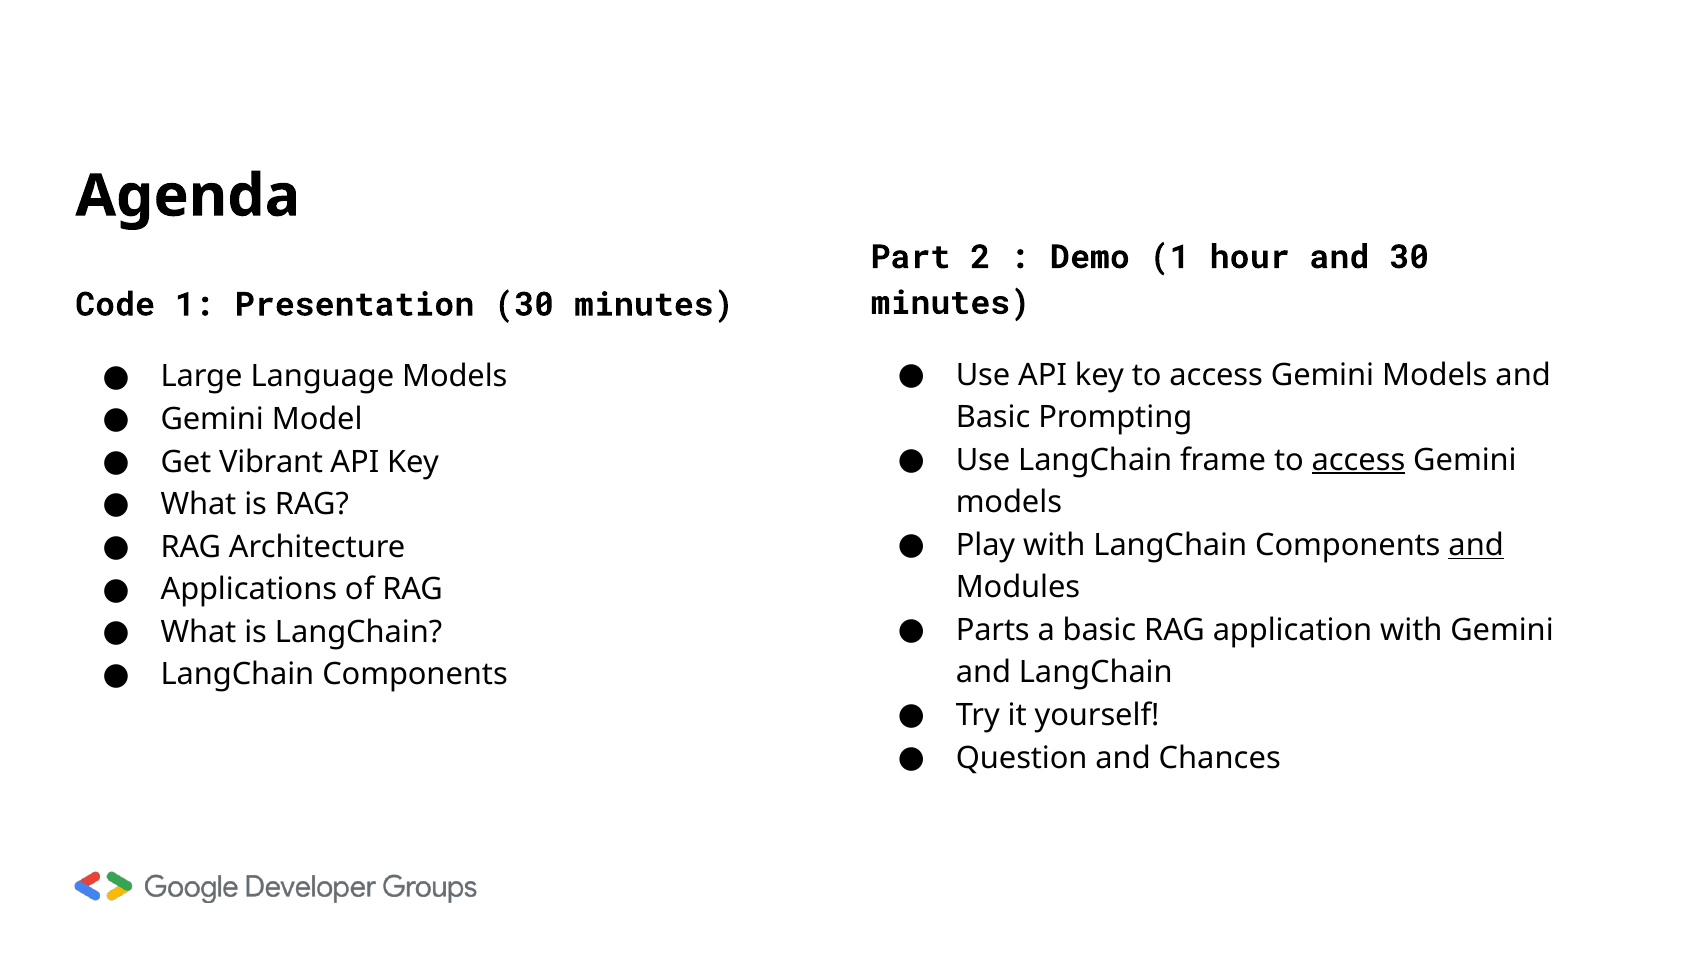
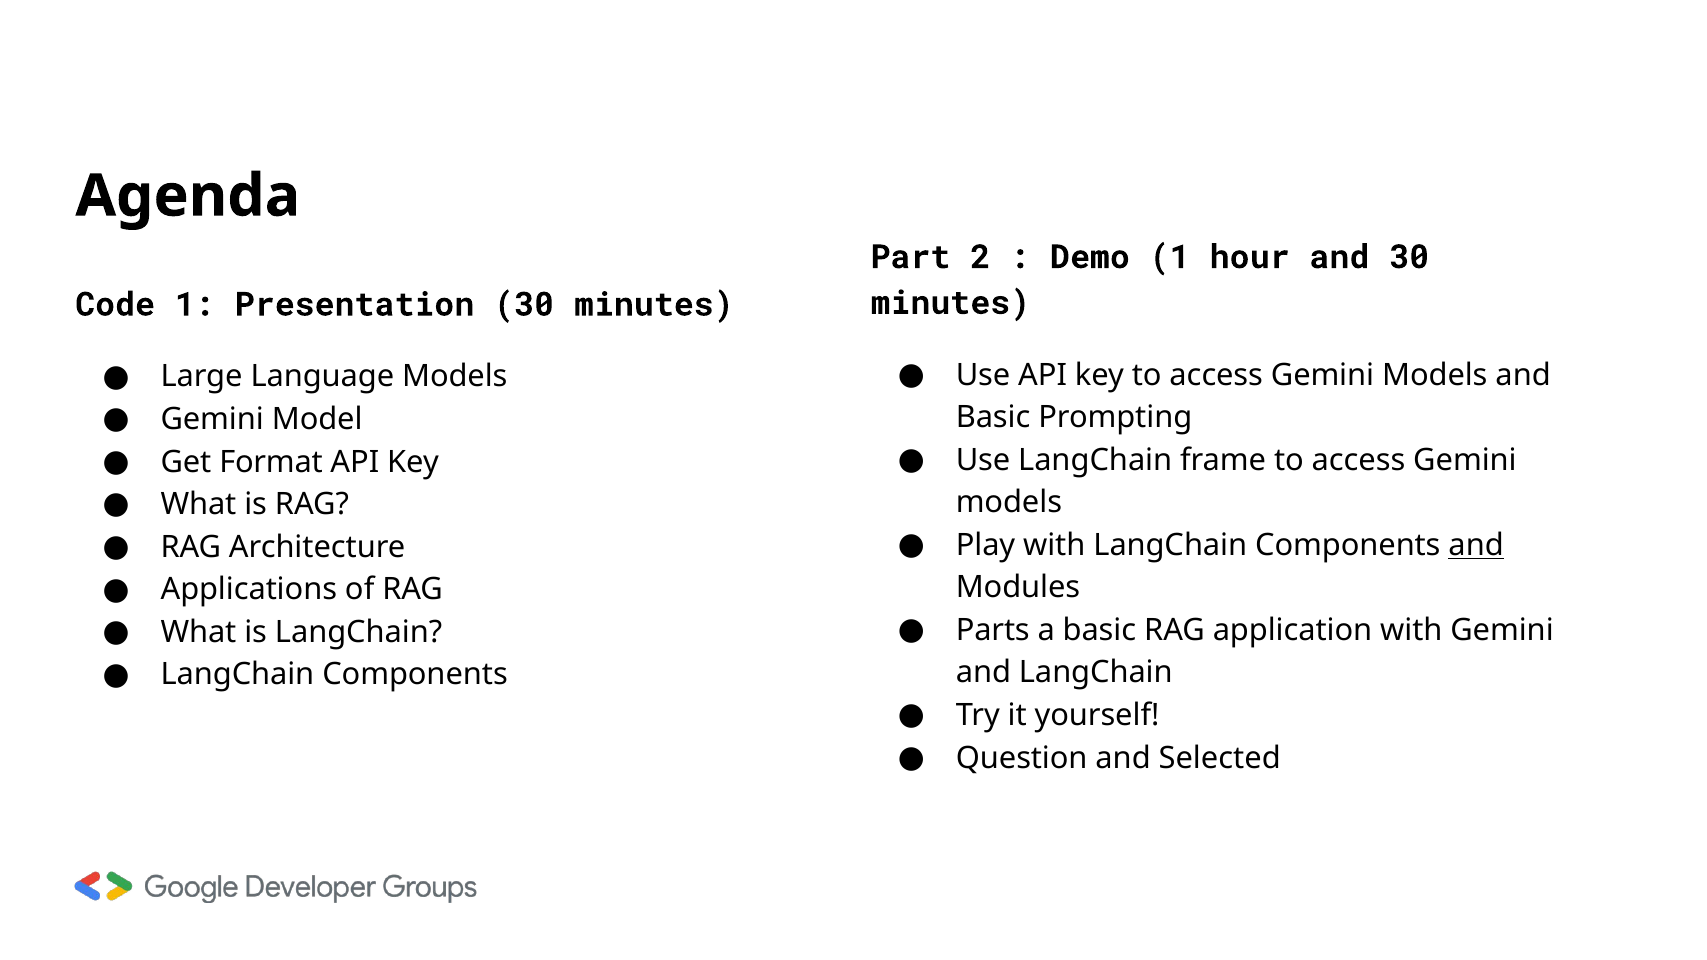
access underline: present -> none (1358, 460)
Vibrant: Vibrant -> Format (271, 462)
Chances: Chances -> Selected (1220, 758)
